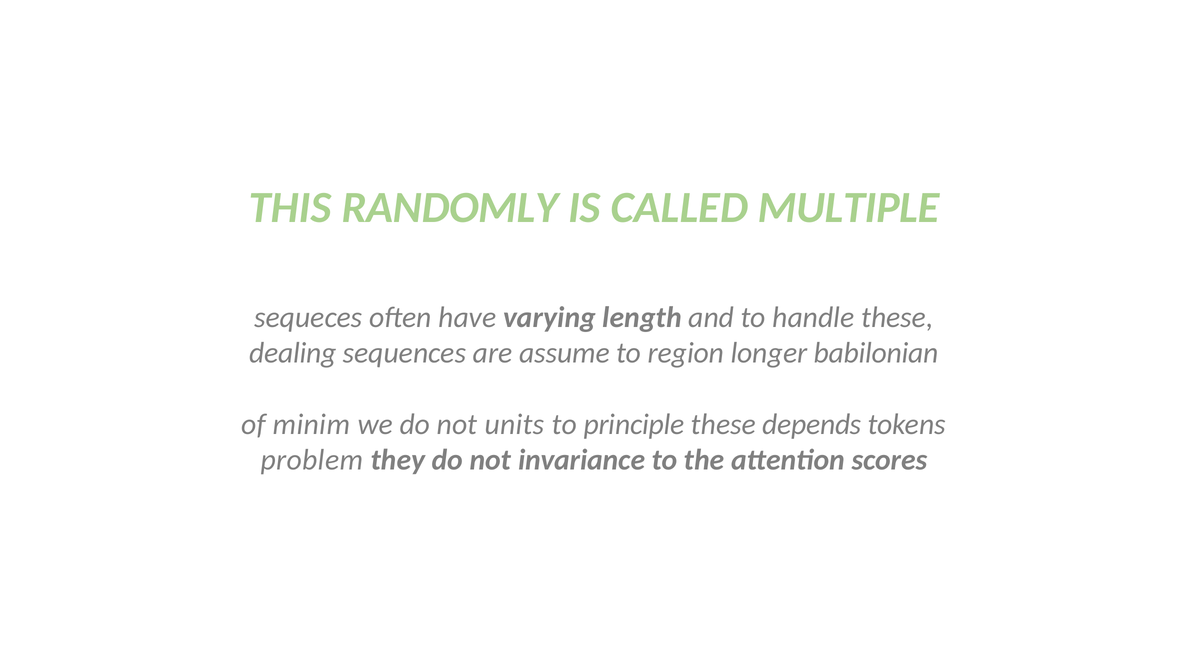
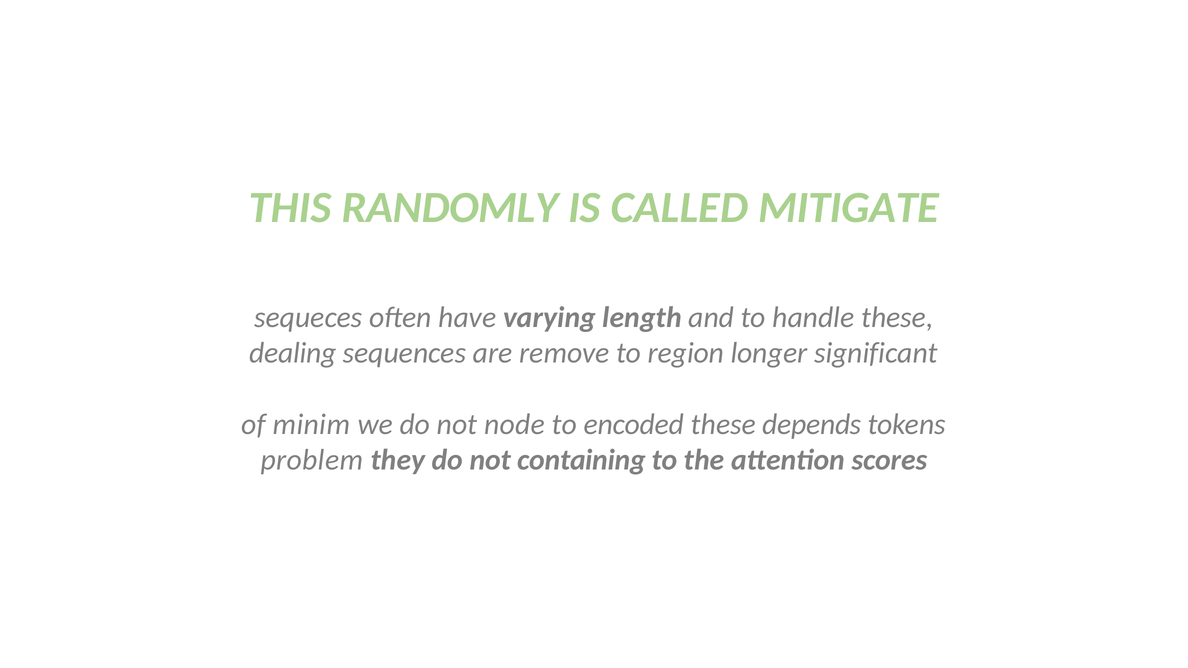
MULTIPLE: MULTIPLE -> MITIGATE (849, 208)
assume: assume -> remove (564, 353)
babilonian: babilonian -> significant (876, 353)
units: units -> node (515, 425)
principle: principle -> encoded (634, 425)
invariance: invariance -> containing (582, 460)
